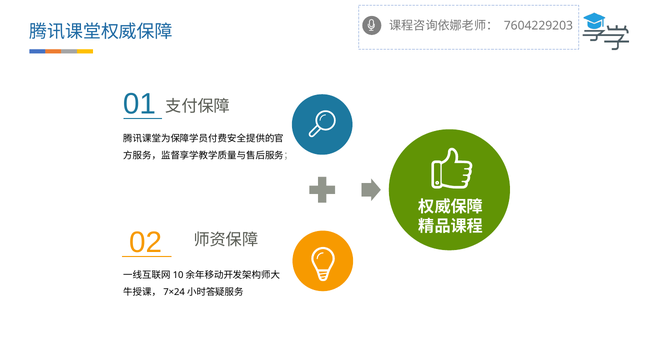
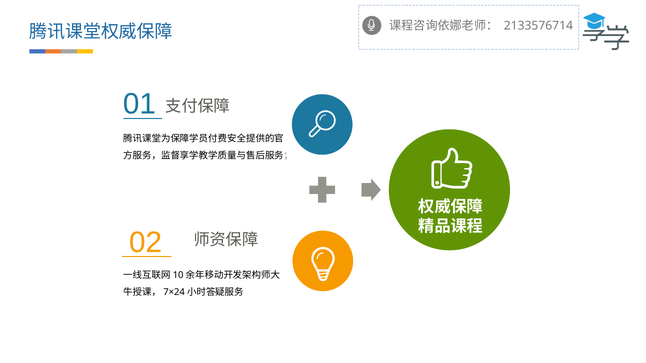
7604229203: 7604229203 -> 2133576714 (538, 26)
